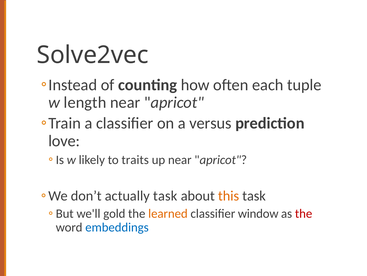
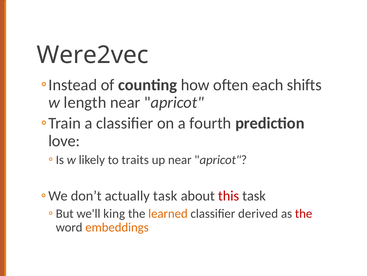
Solve2vec: Solve2vec -> Were2vec (93, 55)
tuple: tuple -> shifts (304, 85)
versus: versus -> fourth (210, 123)
this colour: orange -> red (229, 195)
gold: gold -> king (114, 213)
window: window -> derived (258, 213)
embeddings colour: blue -> orange (117, 227)
